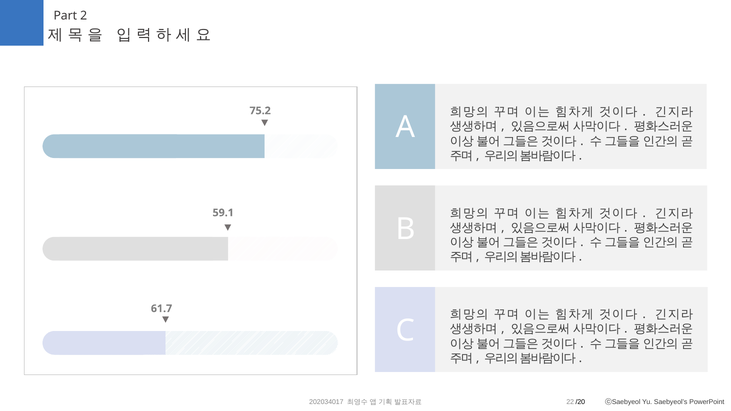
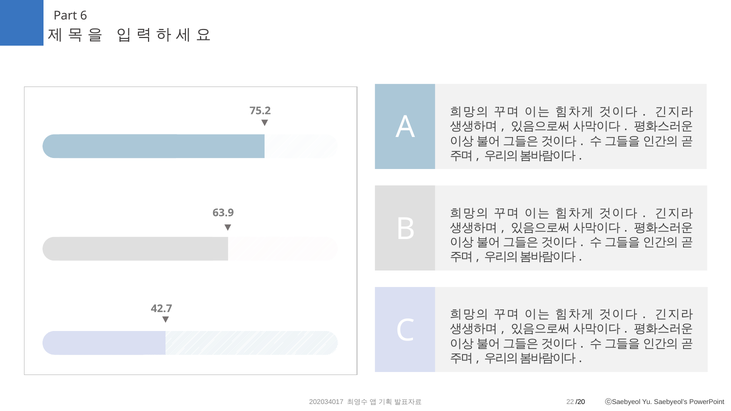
2: 2 -> 6 (84, 16)
59.1: 59.1 -> 63.9 (223, 213)
61.7: 61.7 -> 42.7 (162, 309)
